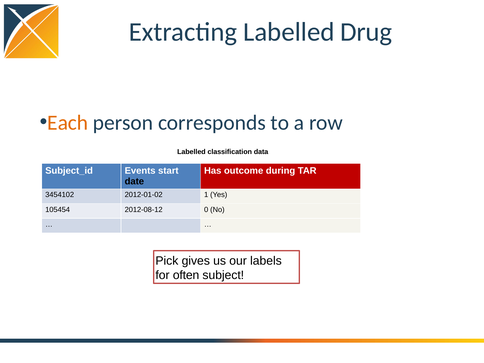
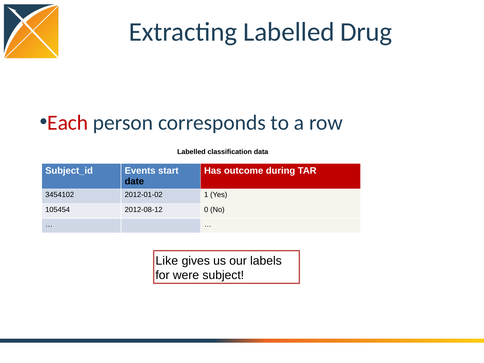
Each colour: orange -> red (68, 123)
Pick: Pick -> Like (167, 261)
often: often -> were (186, 275)
